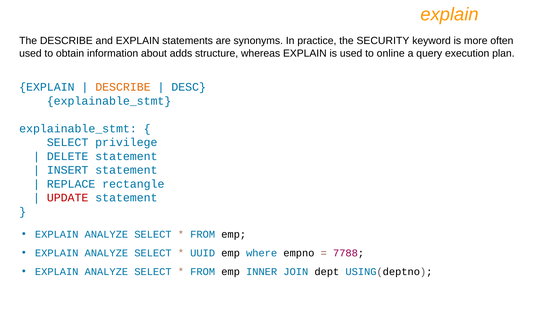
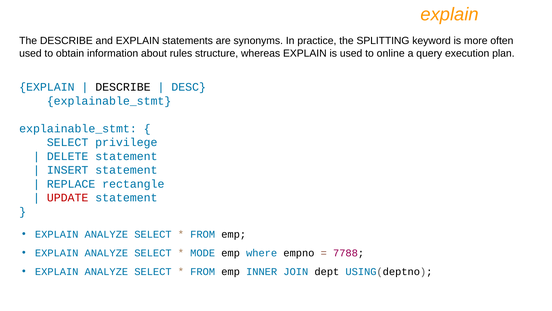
SECURITY: SECURITY -> SPLITTING (383, 41)
adds: adds -> rules (181, 53)
DESCRIBE colour: orange -> black (123, 87)
UUID: UUID -> MODE (203, 253)
